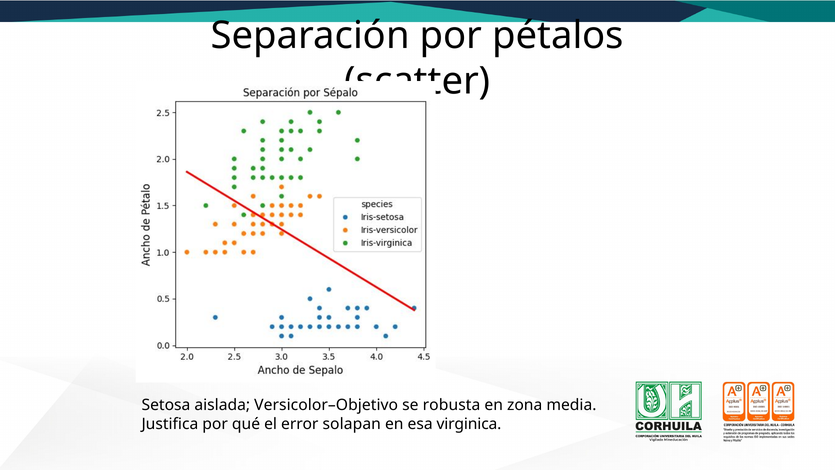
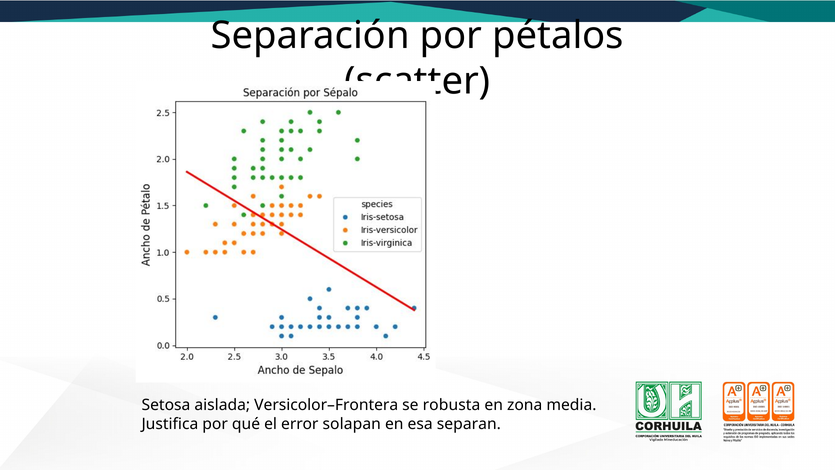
Versicolor–Objetivo: Versicolor–Objetivo -> Versicolor–Frontera (326, 405)
virginica: virginica -> separan (469, 424)
